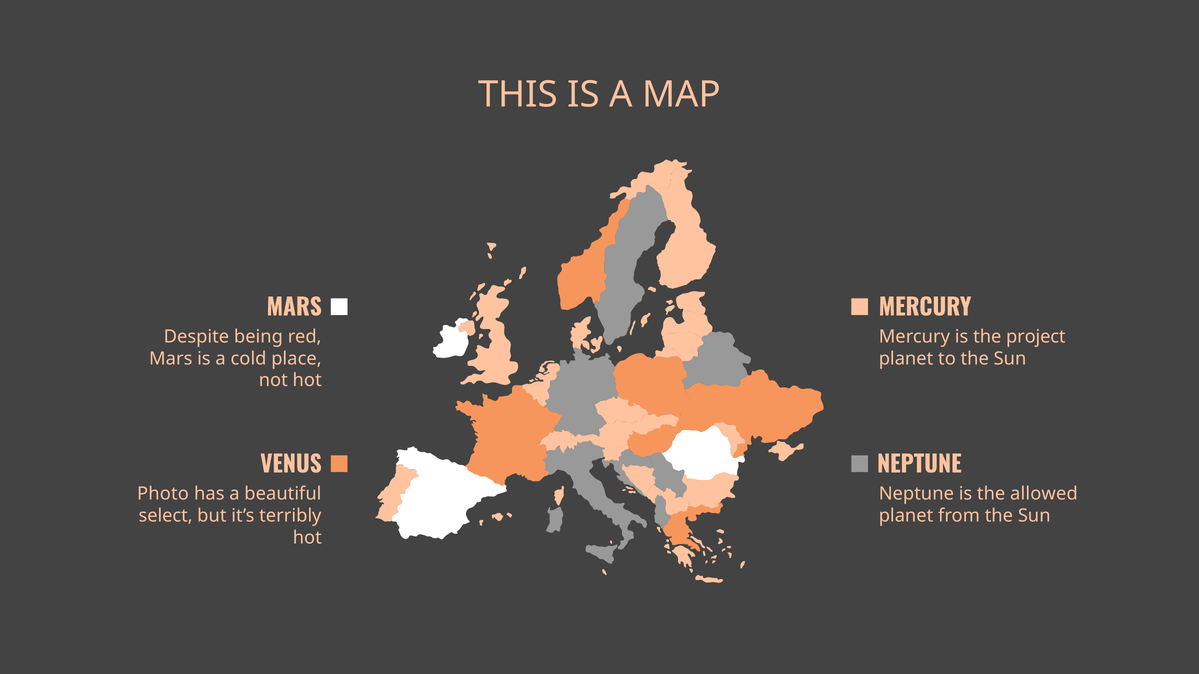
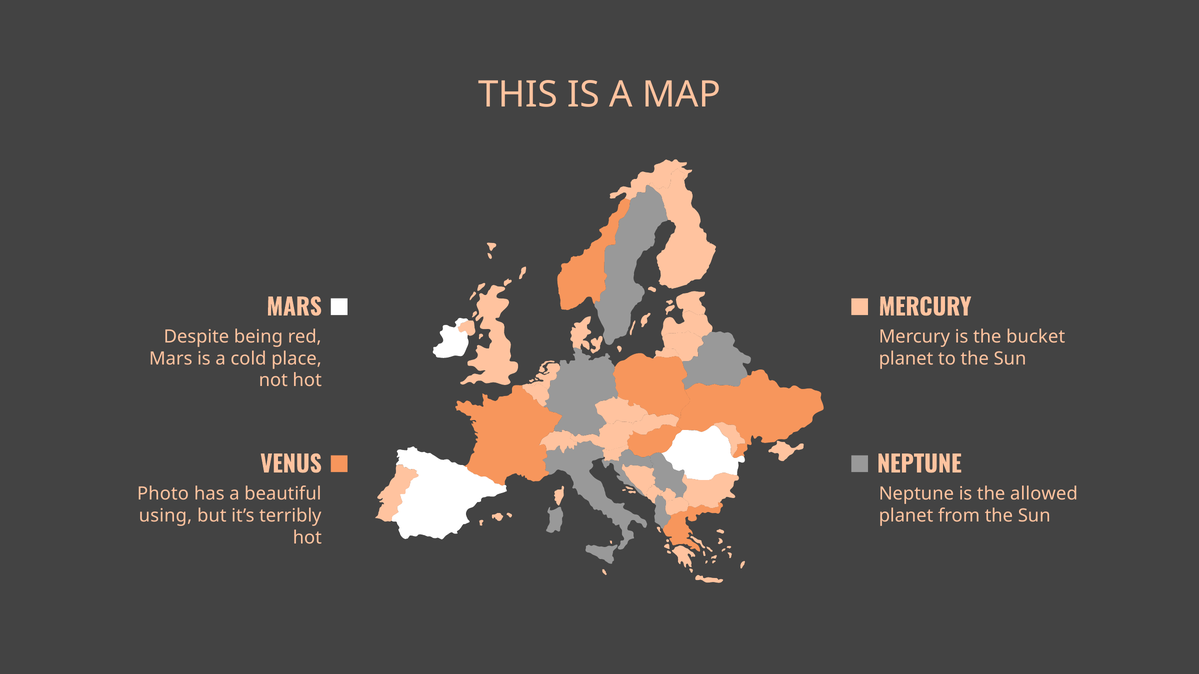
project: project -> bucket (1036, 337)
select: select -> using (165, 516)
